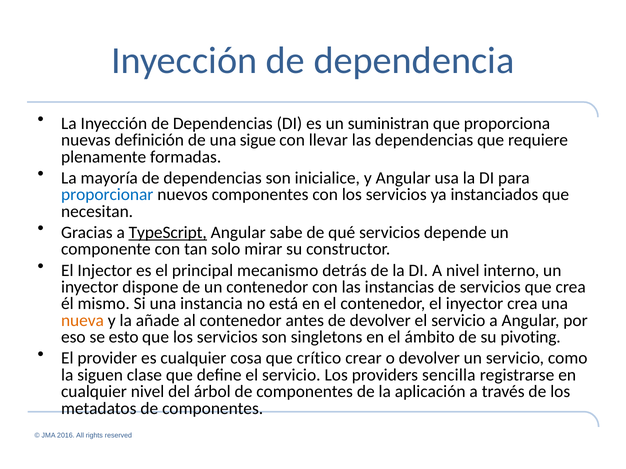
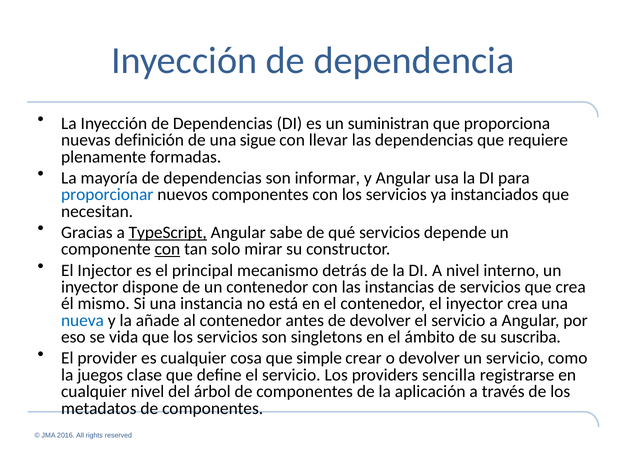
inicialice: inicialice -> informar (327, 178)
con underline: none -> present (167, 249)
nueva colour: orange -> blue (82, 321)
esto: esto -> vida (124, 337)
pivoting: pivoting -> suscriba (531, 337)
crítico: crítico -> simple (319, 359)
siguen: siguen -> juegos (100, 375)
